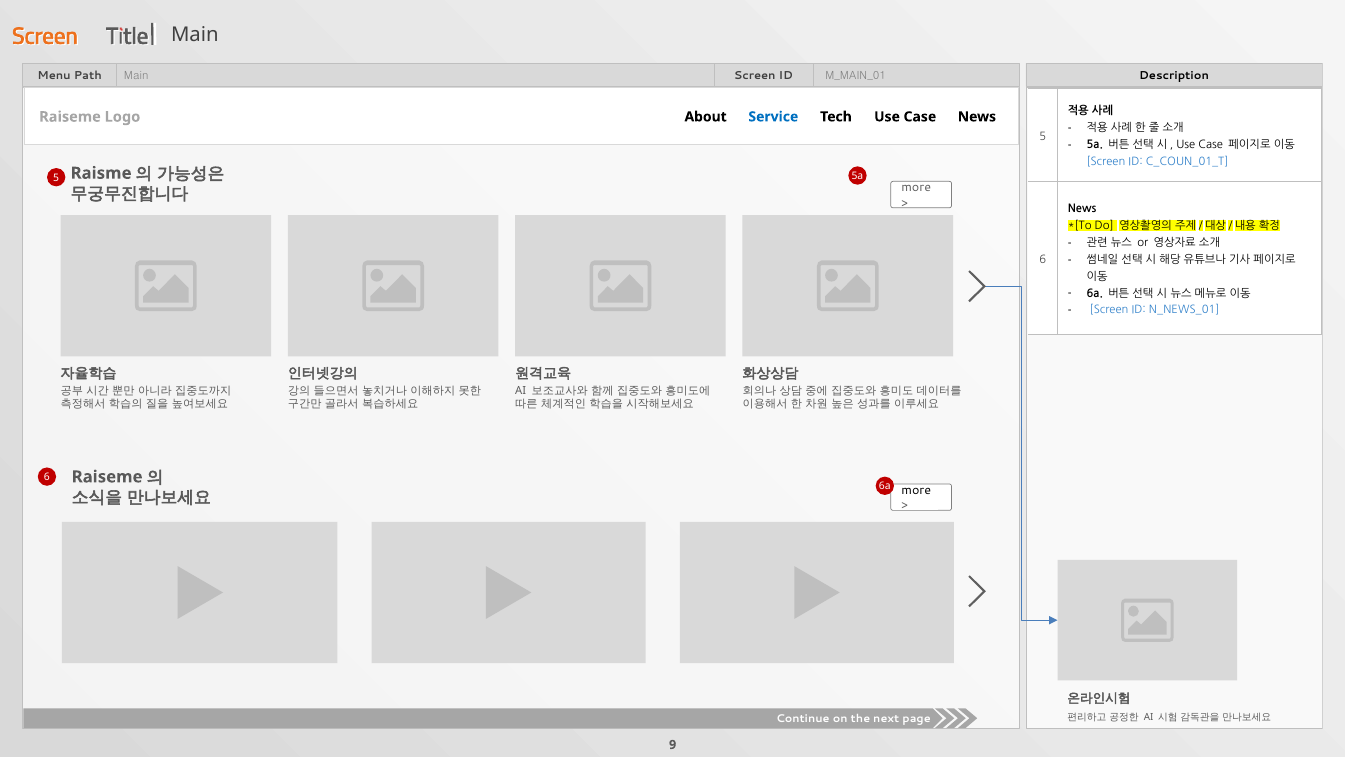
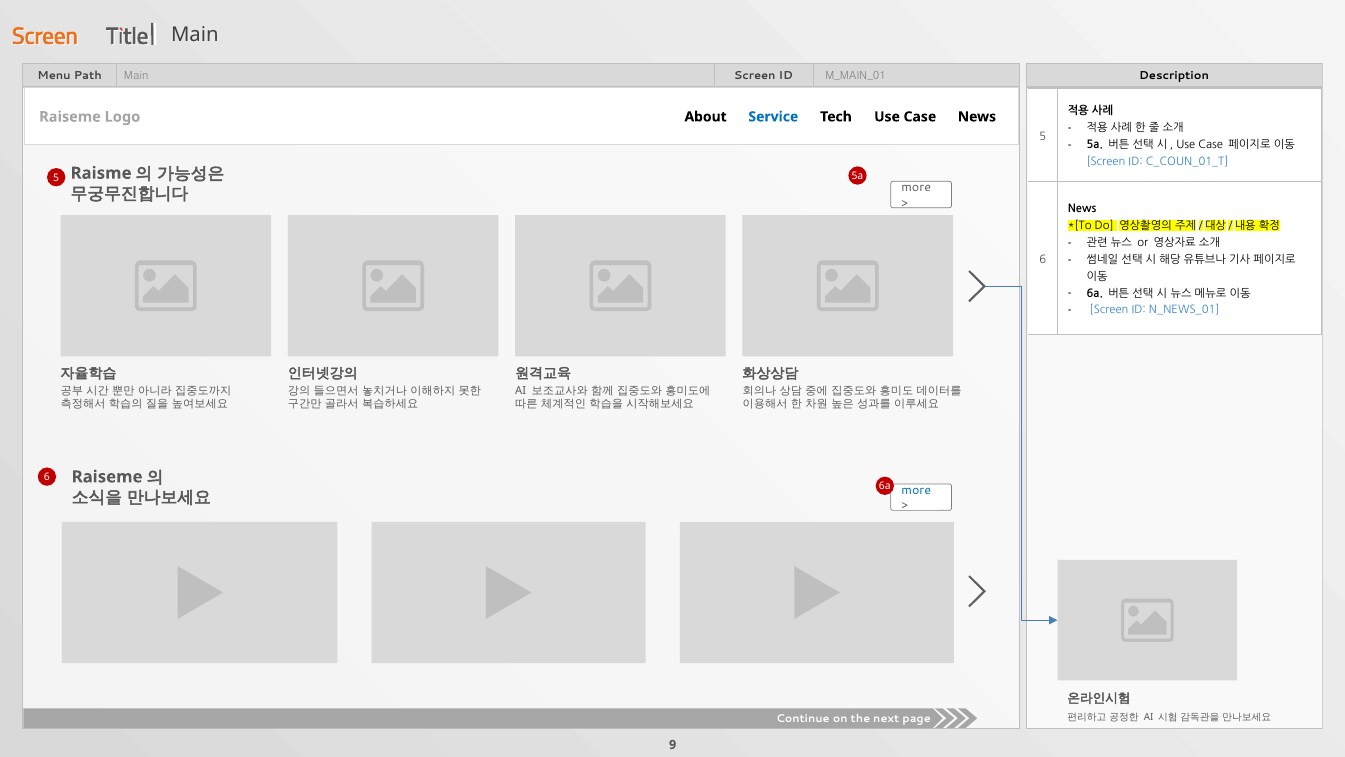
more colour: black -> blue (916, 490)
